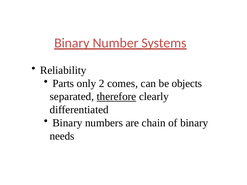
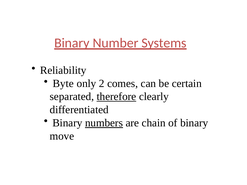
Parts: Parts -> Byte (63, 83)
objects: objects -> certain (187, 83)
numbers underline: none -> present (104, 123)
needs: needs -> move (62, 136)
